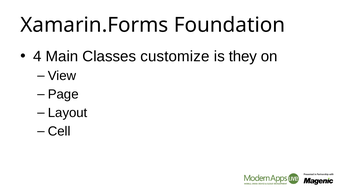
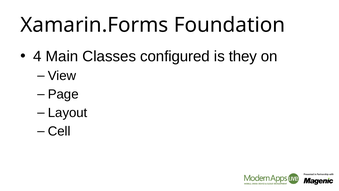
customize: customize -> configured (175, 56)
